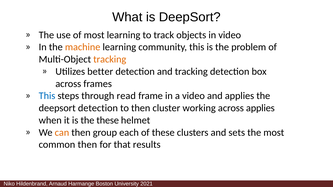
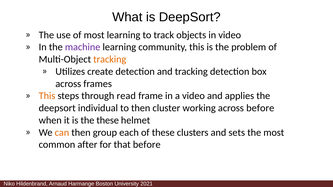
machine colour: orange -> purple (83, 47)
better: better -> create (100, 72)
This colour: blue -> orange (47, 96)
deepsort detection: detection -> individual (98, 108)
across applies: applies -> before (260, 108)
common then: then -> after (87, 145)
that results: results -> before (147, 145)
